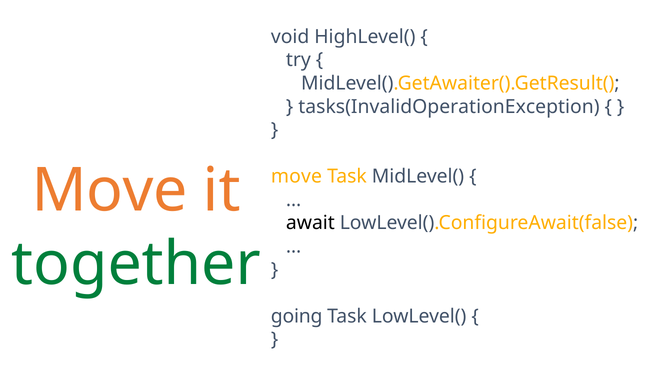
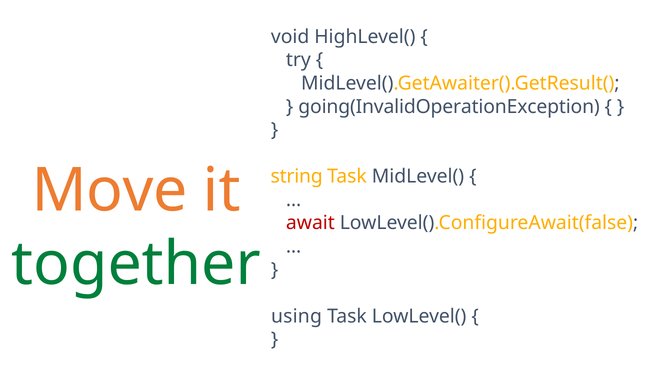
tasks(InvalidOperationException: tasks(InvalidOperationException -> going(InvalidOperationException (449, 106)
move: move -> string (297, 176)
await colour: black -> red (310, 223)
going: going -> using (296, 316)
